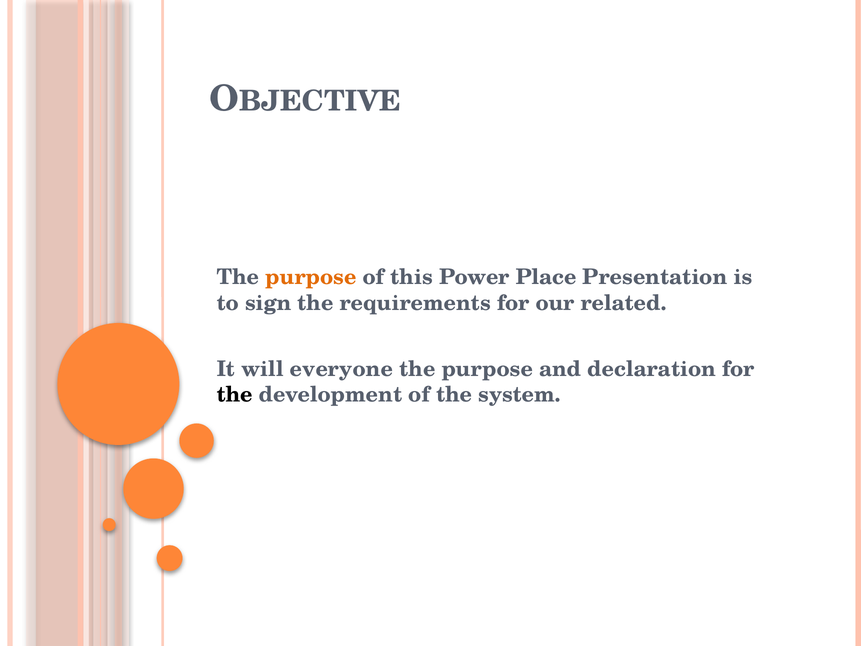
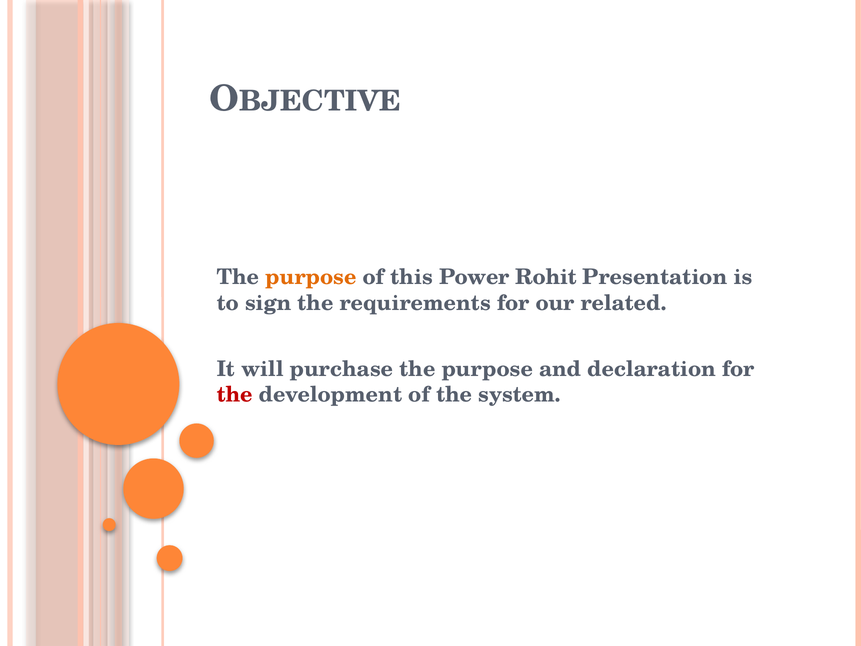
Place: Place -> Rohit (546, 277)
everyone: everyone -> purchase (341, 369)
the colour: black -> red (235, 395)
